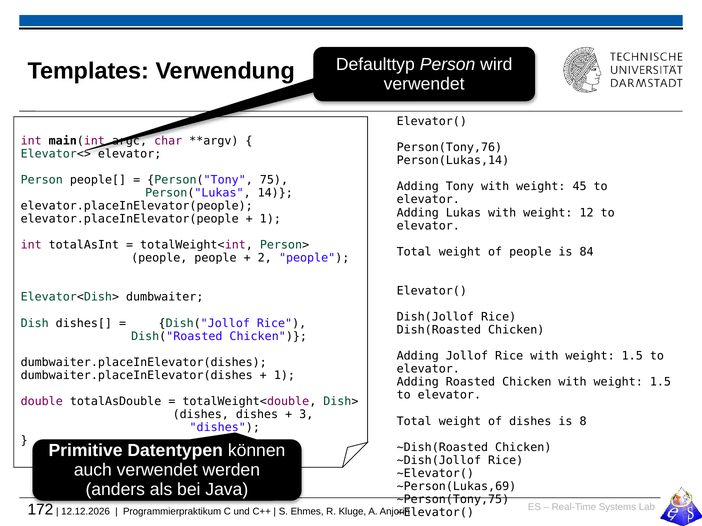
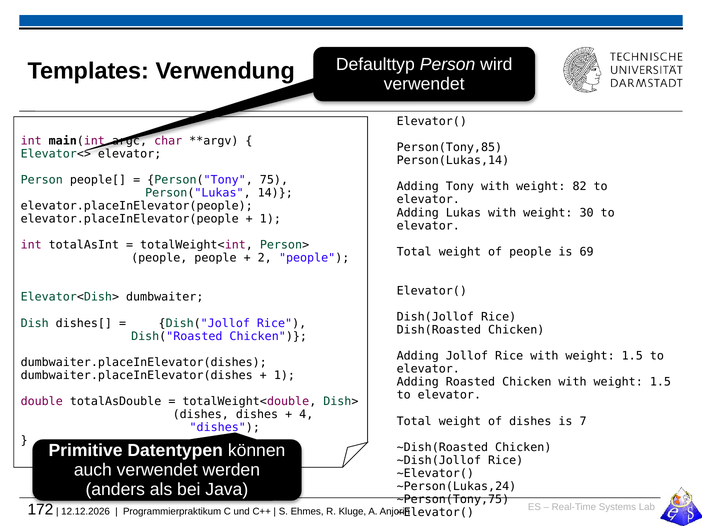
Person(Tony,76: Person(Tony,76 -> Person(Tony,85 (449, 148)
45: 45 -> 82 (580, 187)
12: 12 -> 30 (587, 213)
84: 84 -> 69 (587, 252)
3: 3 -> 4 (306, 415)
8: 8 -> 7 (583, 422)
~Person(Lukas,69: ~Person(Lukas,69 -> ~Person(Lukas,24 (456, 487)
